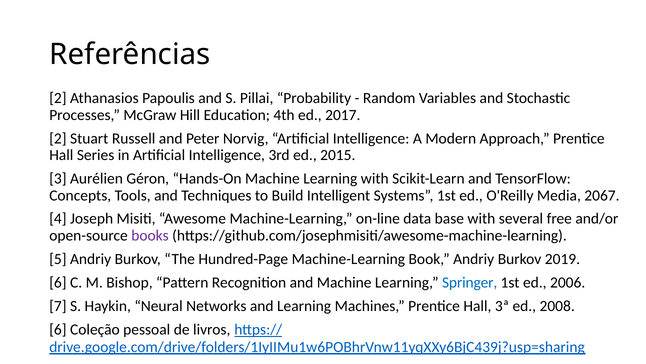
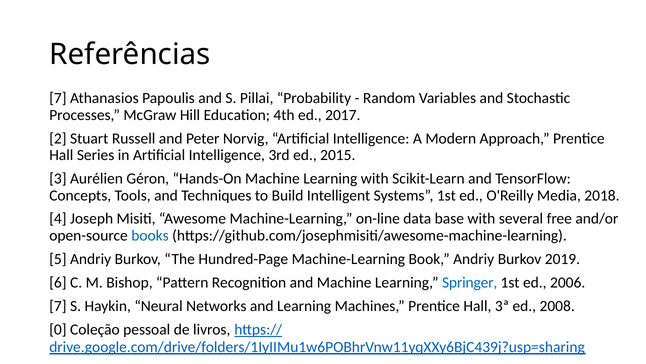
2: 2 -> 7 (58, 98)
2067: 2067 -> 2018 (602, 195)
books colour: purple -> blue (150, 235)
6: 6 -> 0 (58, 329)
